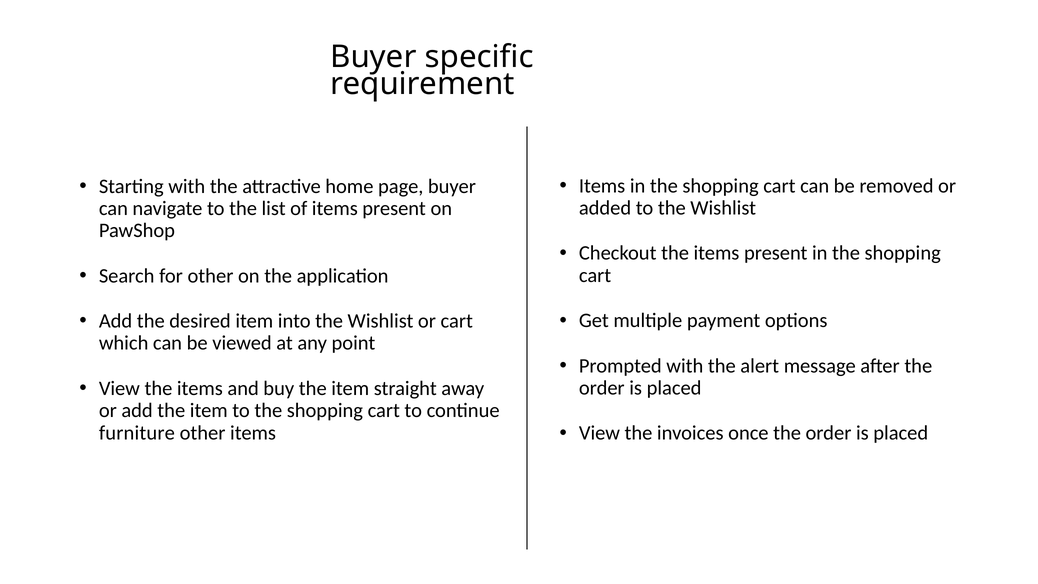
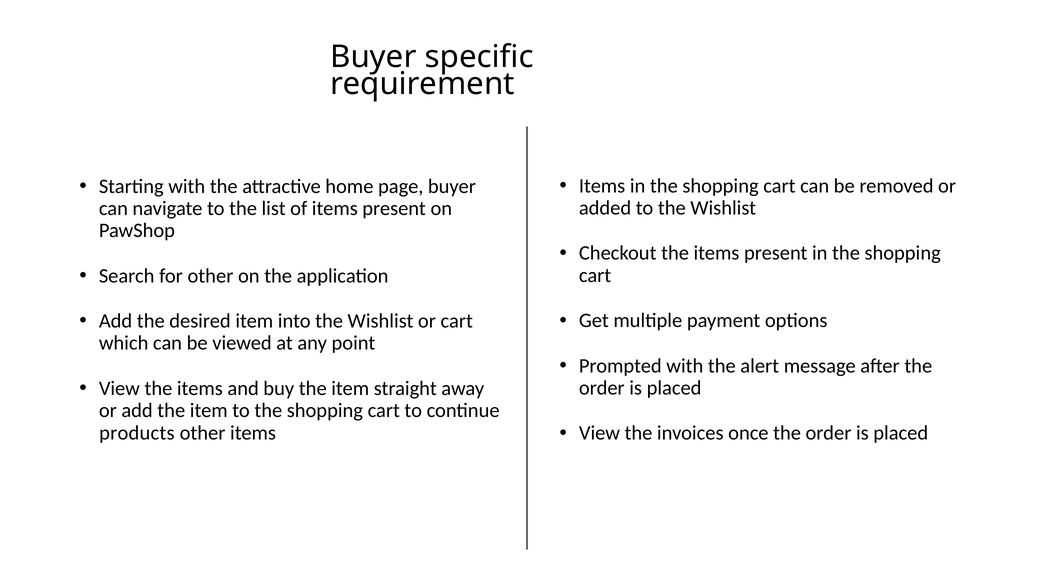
furniture: furniture -> products (137, 433)
